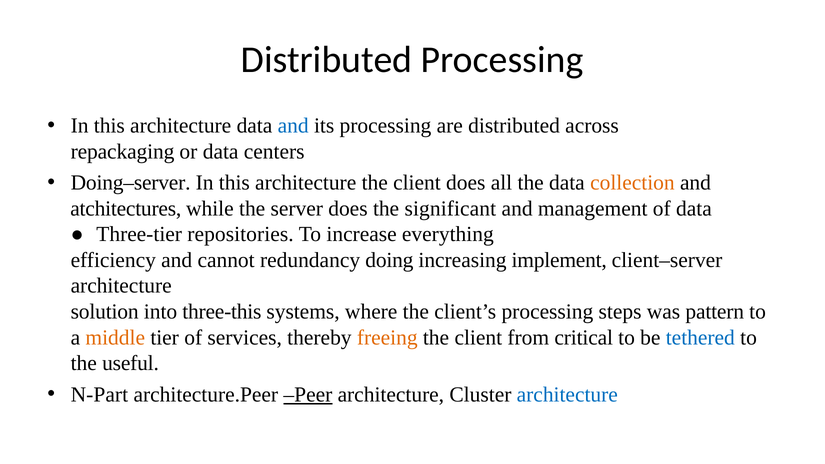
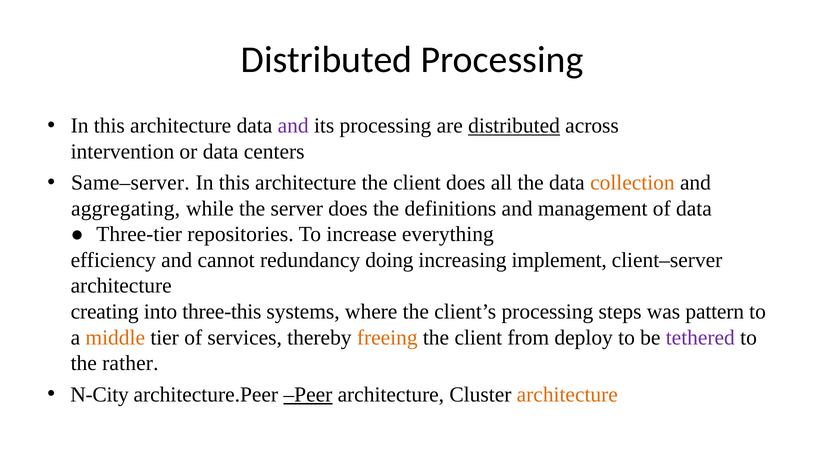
and colour: blue -> purple (293, 126)
distributed underline: none -> present (514, 126)
repackaging: repackaging -> intervention (122, 152)
Doing–server: Doing–server -> Same–server (130, 183)
atchitectures: atchitectures -> aggregating (126, 209)
significant: significant -> definitions (450, 209)
solution: solution -> creating (105, 312)
critical: critical -> deploy (584, 337)
tethered colour: blue -> purple (700, 337)
useful: useful -> rather (130, 363)
N-Part: N-Part -> N-City (100, 395)
architecture colour: blue -> orange (567, 395)
